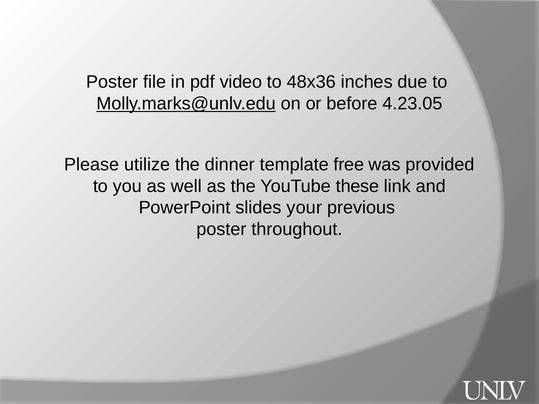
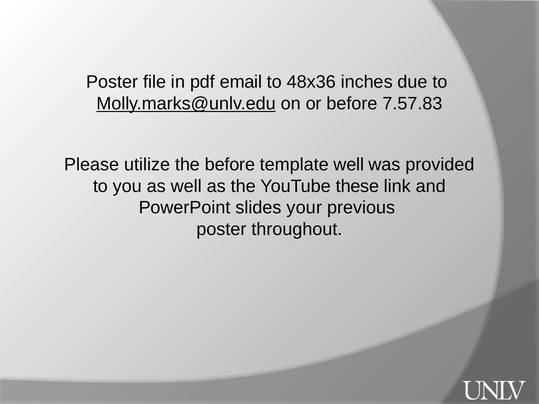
video: video -> email (241, 82)
4.23.05: 4.23.05 -> 7.57.83 (412, 104)
the dinner: dinner -> before (230, 165)
template free: free -> well (349, 165)
